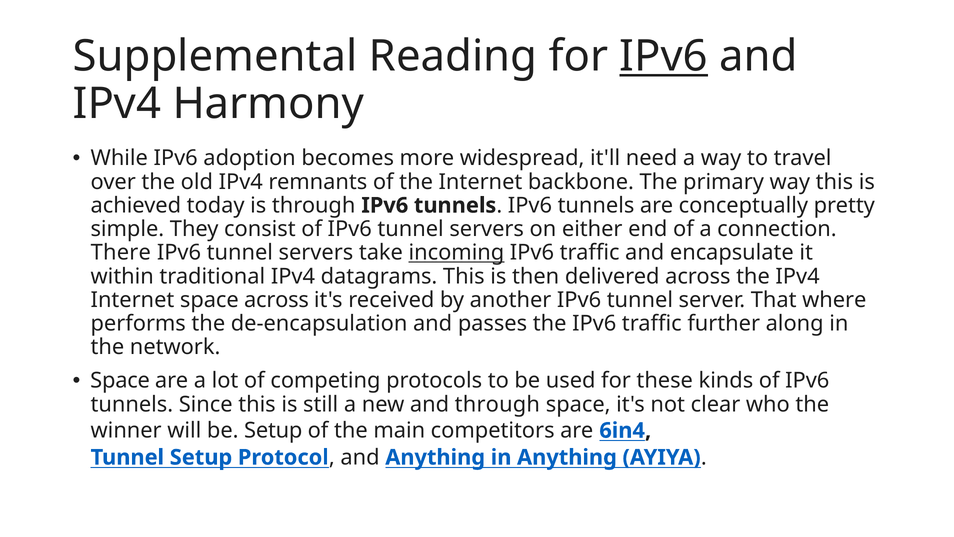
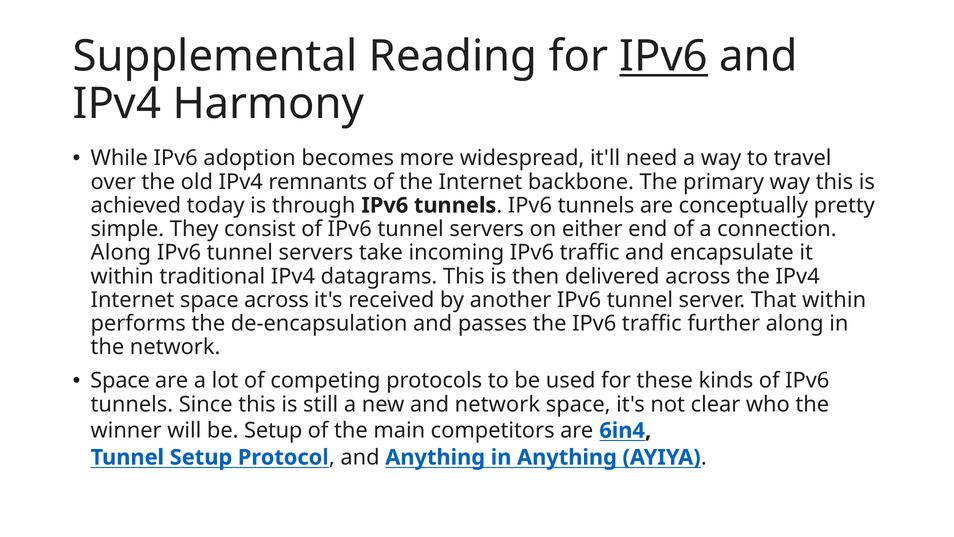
There: There -> Along (121, 253)
incoming underline: present -> none (456, 253)
That where: where -> within (834, 300)
and through: through -> network (497, 404)
